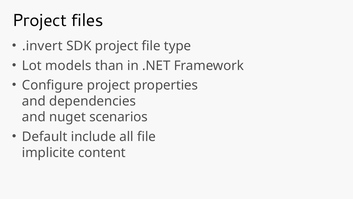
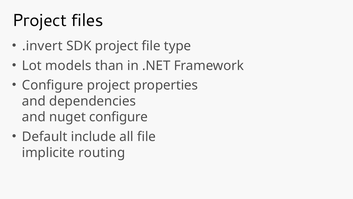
nuget scenarios: scenarios -> configure (119, 117)
content: content -> routing (102, 152)
